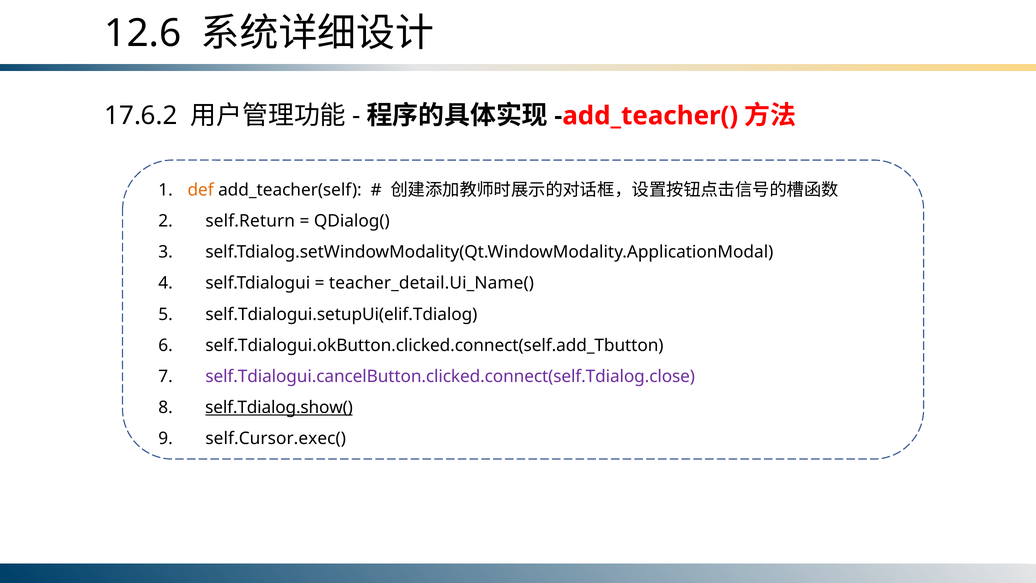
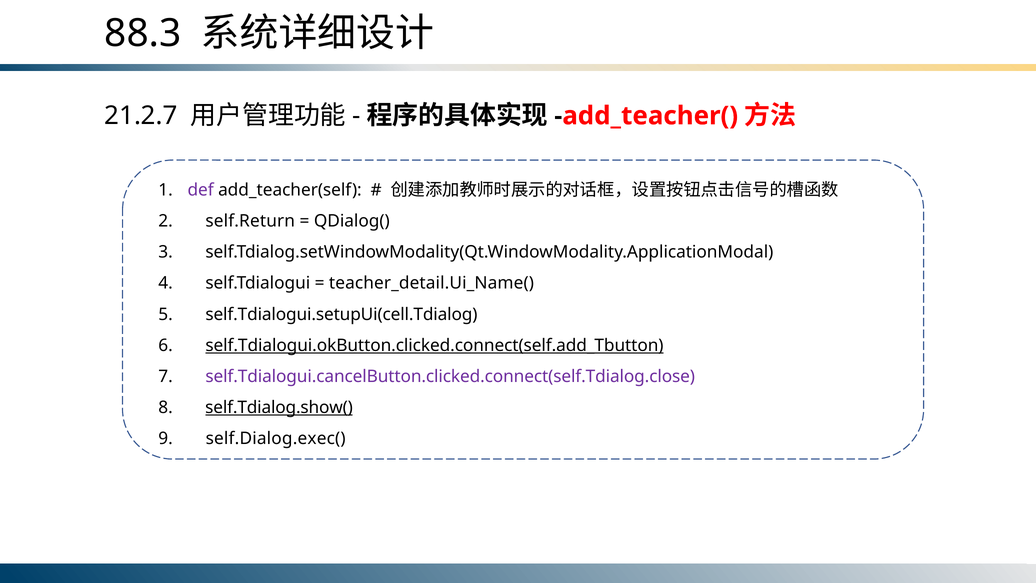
12.6: 12.6 -> 88.3 (143, 34)
17.6.2: 17.6.2 -> 21.2.7 (141, 116)
def colour: orange -> purple (201, 190)
self.Tdialogui.setupUi(elif.Tdialog: self.Tdialogui.setupUi(elif.Tdialog -> self.Tdialogui.setupUi(cell.Tdialog (341, 314)
self.Tdialogui.okButton.clicked.connect(self.add_Tbutton underline: none -> present (434, 345)
self.Cursor.exec(: self.Cursor.exec( -> self.Dialog.exec( (276, 438)
